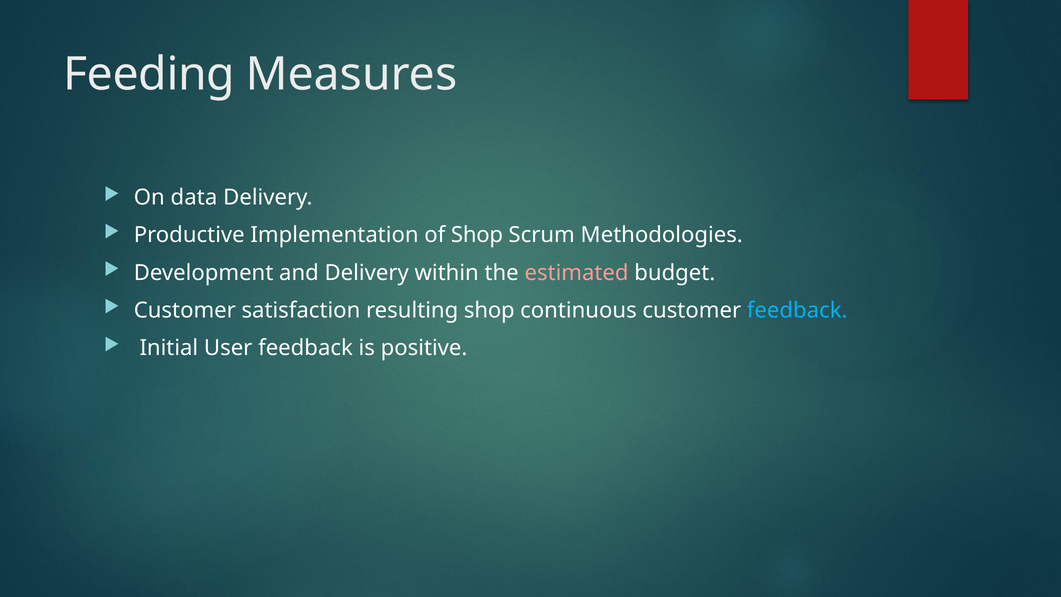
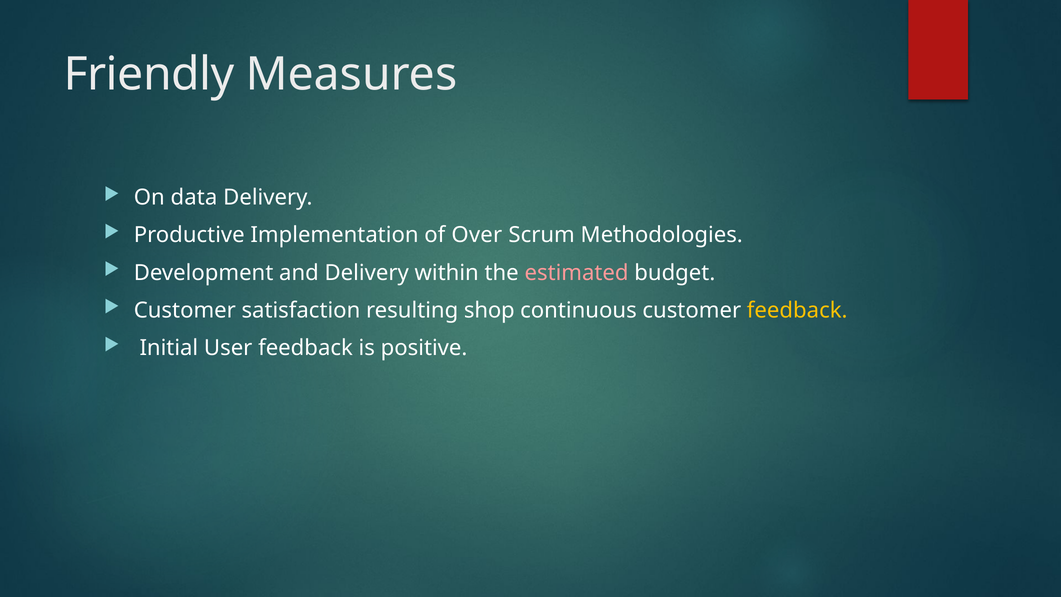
Feeding: Feeding -> Friendly (149, 74)
of Shop: Shop -> Over (477, 235)
feedback colour: light blue -> yellow (797, 310)
